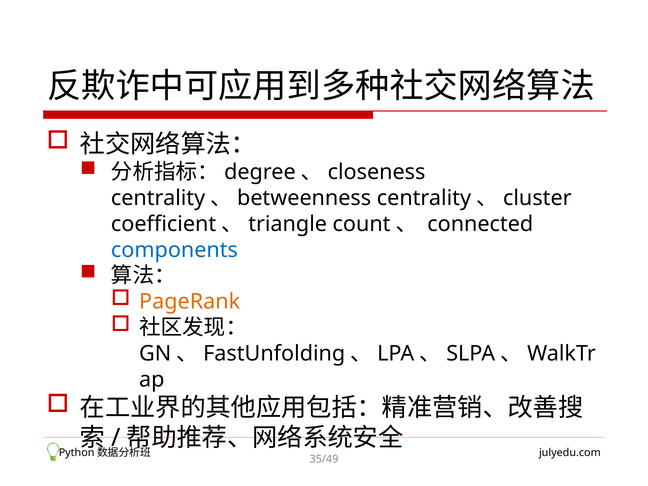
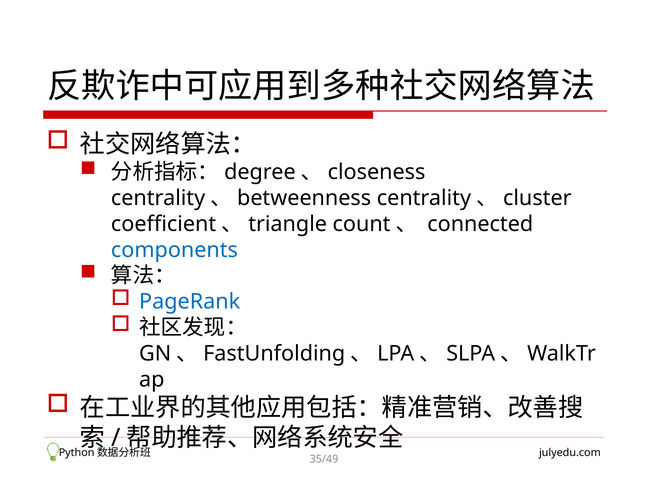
PageRank colour: orange -> blue (190, 302)
